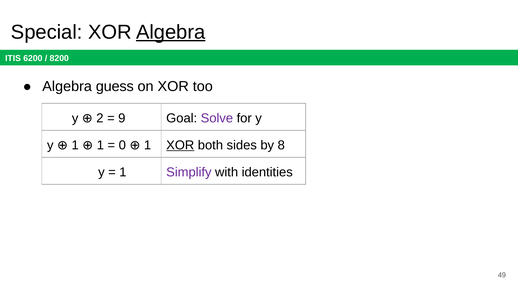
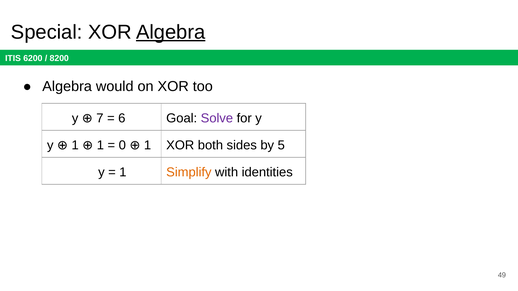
guess: guess -> would (115, 86)
2: 2 -> 7 (100, 118)
9: 9 -> 6 (122, 118)
XOR underline: present -> none (180, 145)
8: 8 -> 5 (281, 145)
Simplify colour: purple -> orange (189, 172)
